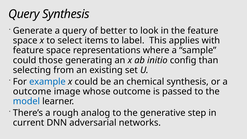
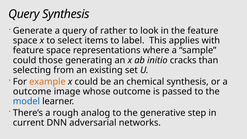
better: better -> rather (114, 31)
config: config -> cracks (183, 60)
example colour: blue -> orange (47, 82)
